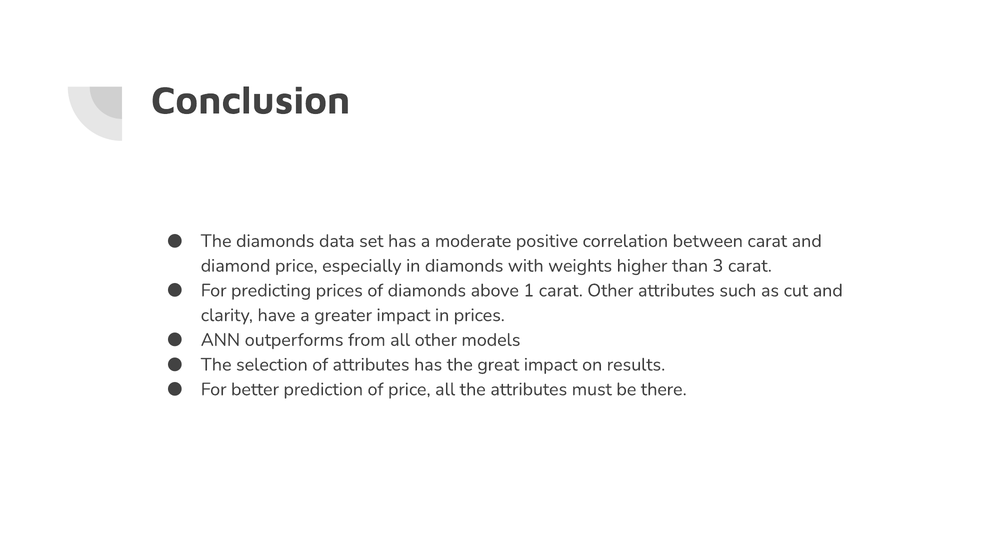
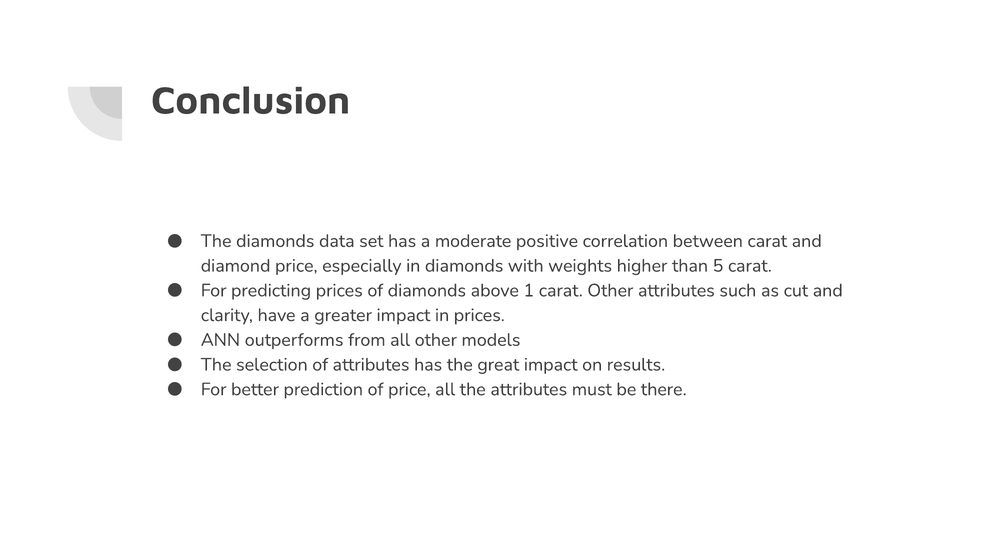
3: 3 -> 5 (718, 265)
